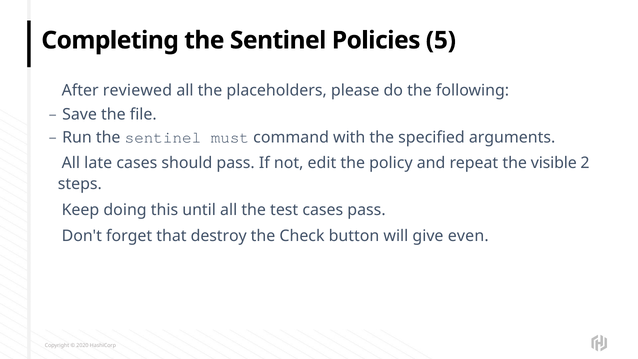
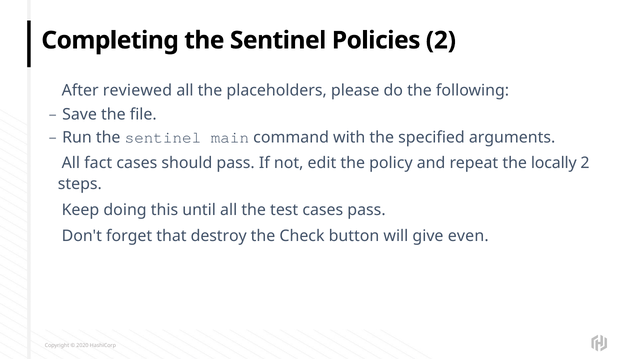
Policies 5: 5 -> 2 (441, 40)
must: must -> main (230, 138)
late: late -> fact (98, 163)
visible: visible -> locally (554, 163)
